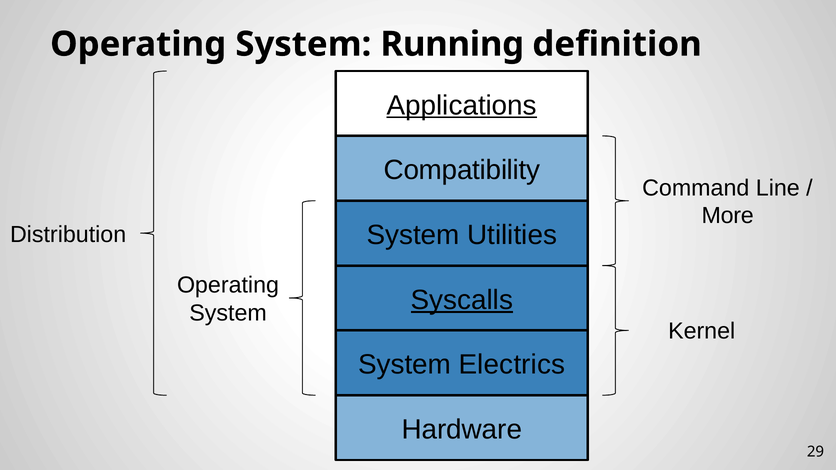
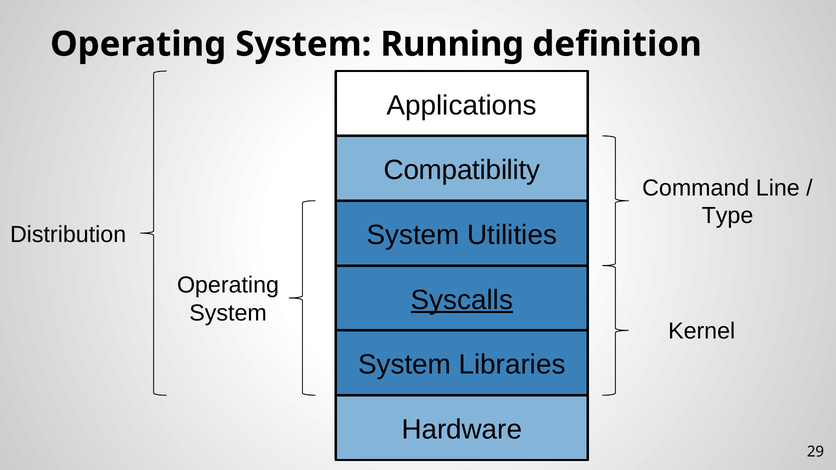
Applications underline: present -> none (462, 105)
More: More -> Type (728, 216)
Electrics: Electrics -> Libraries (512, 365)
